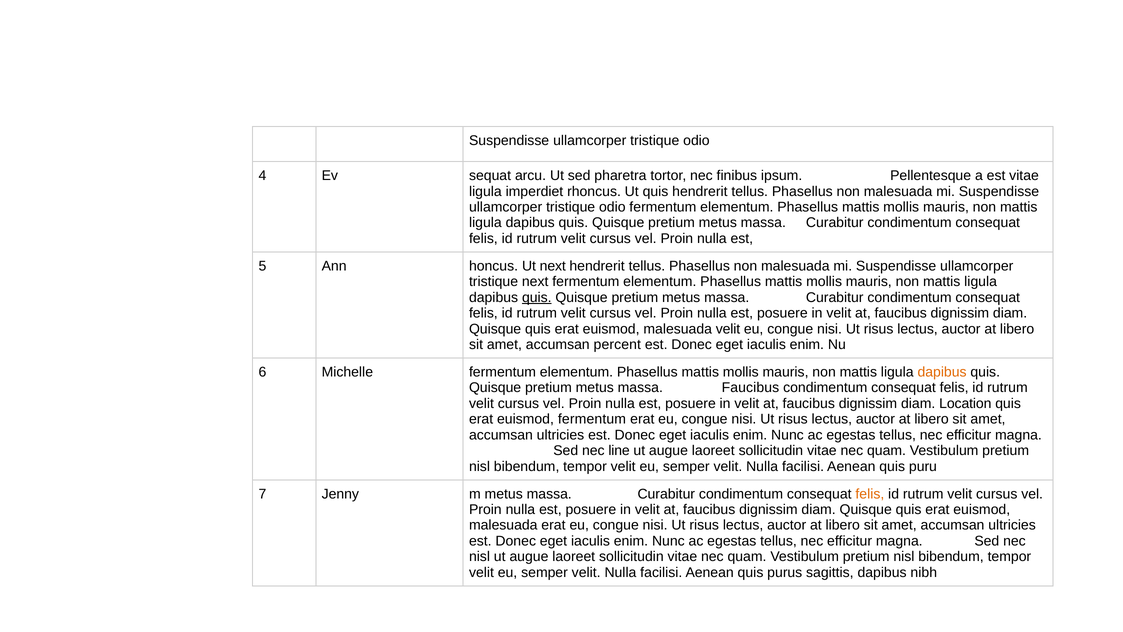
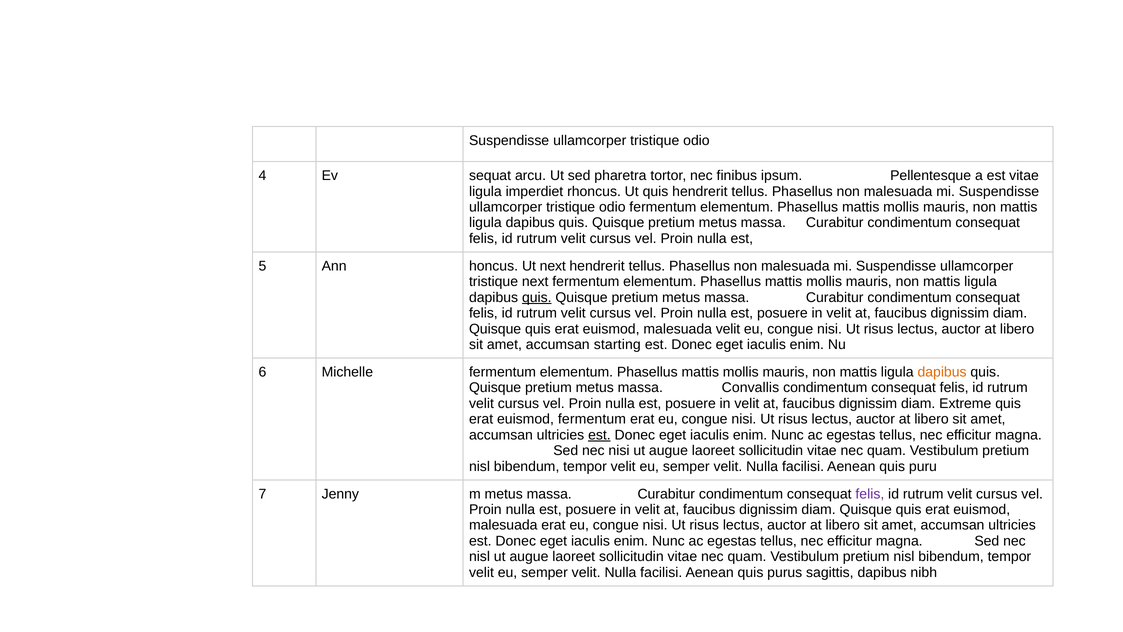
percent: percent -> starting (617, 344)
massa Faucibus: Faucibus -> Convallis (750, 388)
Location: Location -> Extreme (965, 403)
est underline: none -> present (599, 435)
nec line: line -> nisi (619, 450)
felis colour: orange -> purple (870, 494)
